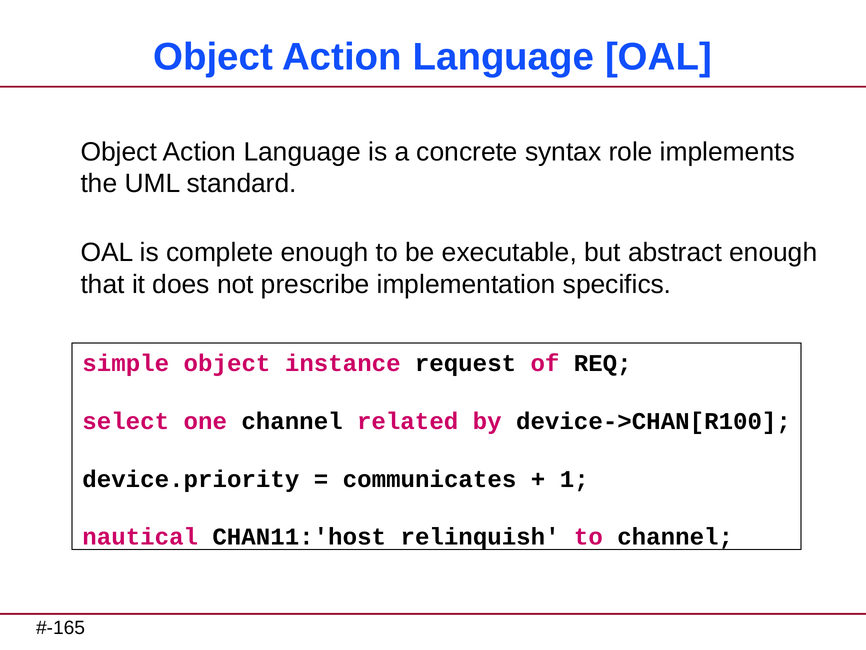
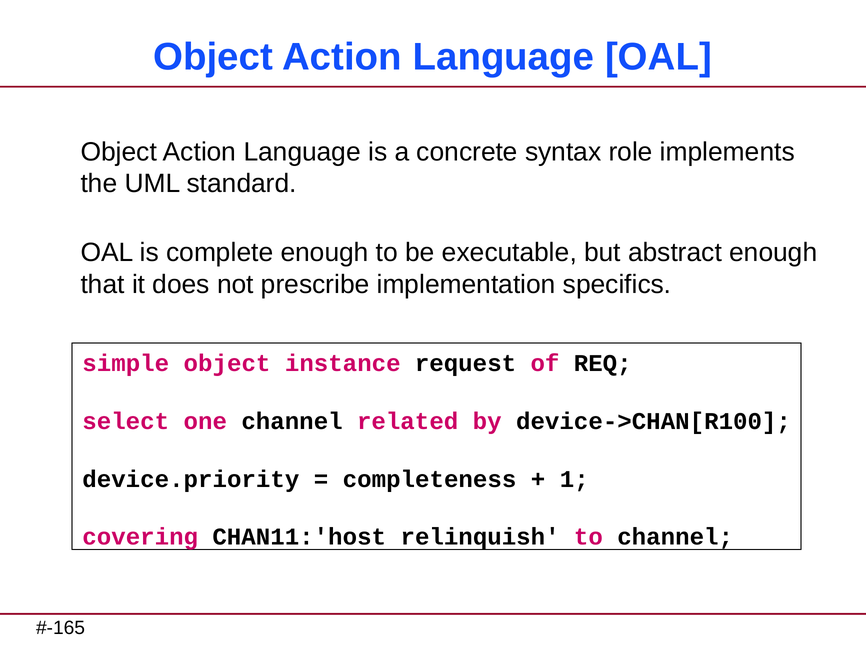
communicates: communicates -> completeness (430, 479)
nautical: nautical -> covering (140, 537)
